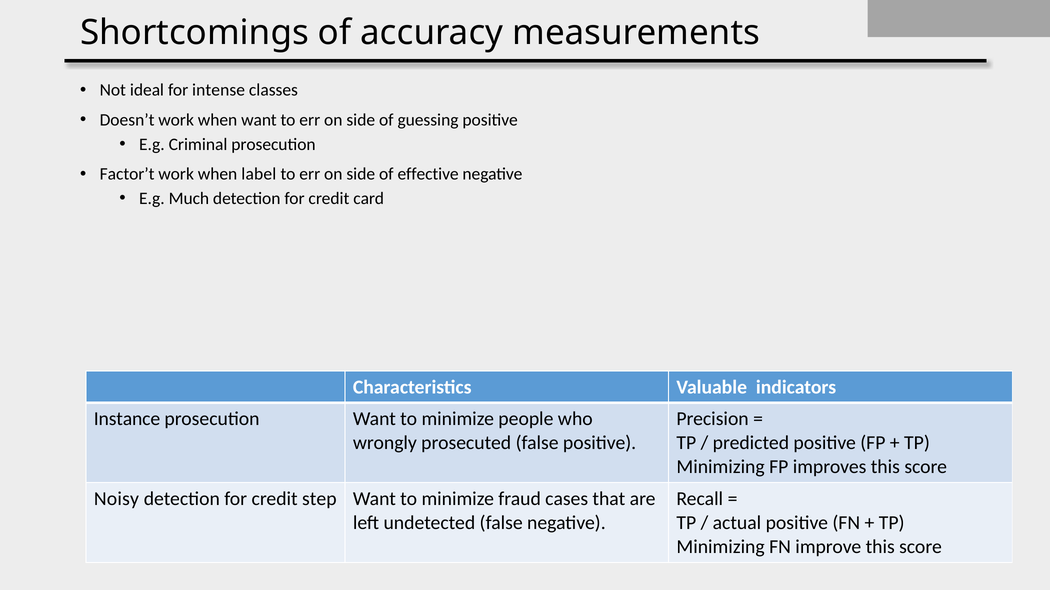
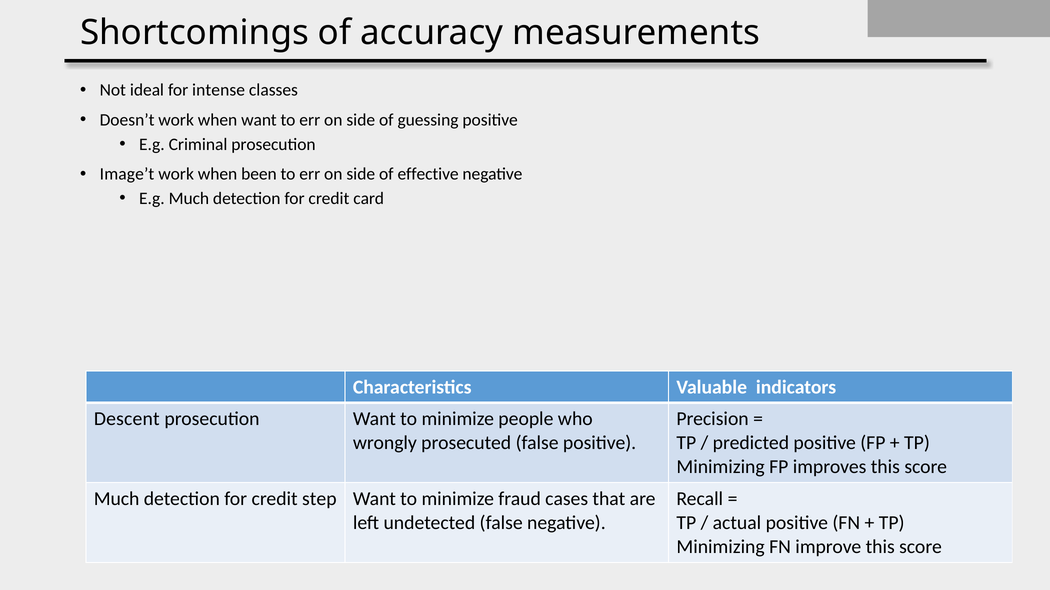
Factor’t: Factor’t -> Image’t (127, 174)
label: label -> been (259, 174)
Instance: Instance -> Descent (127, 419)
Noisy: Noisy -> Much (117, 499)
